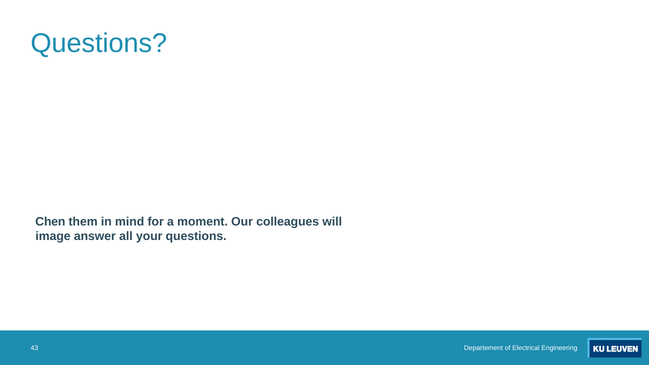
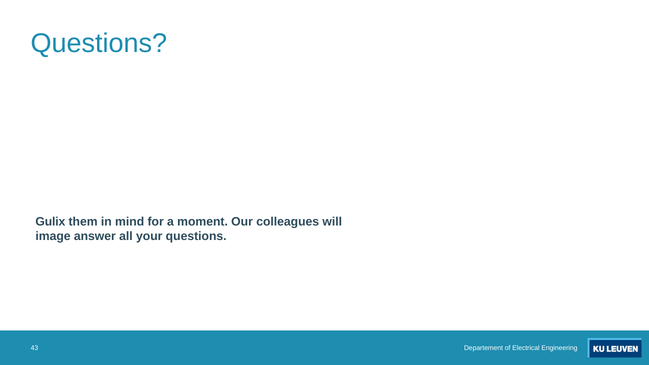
Chen: Chen -> Gulix (50, 222)
